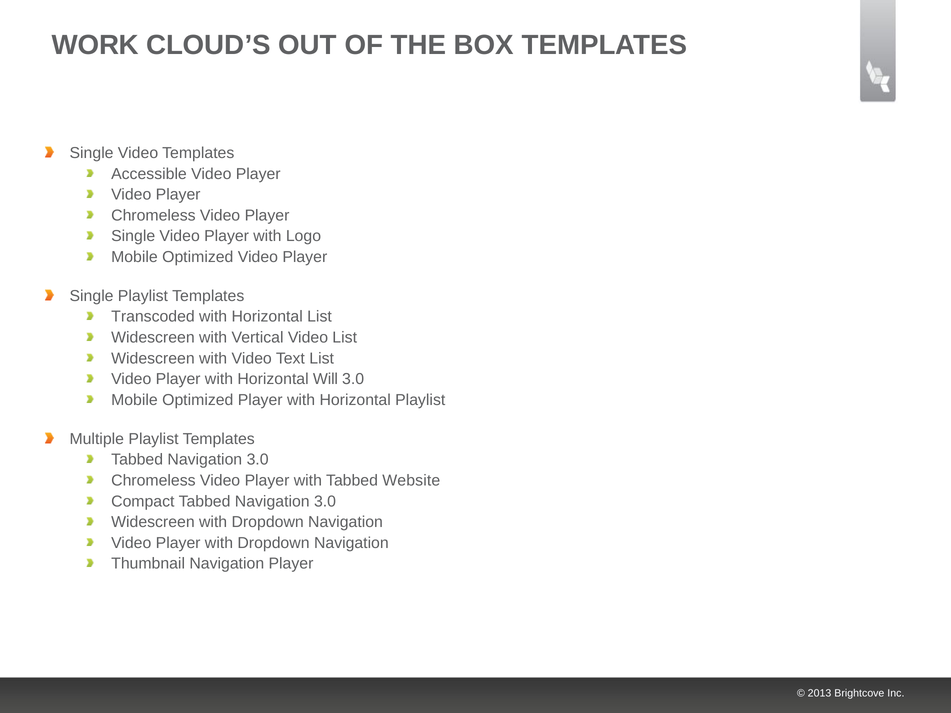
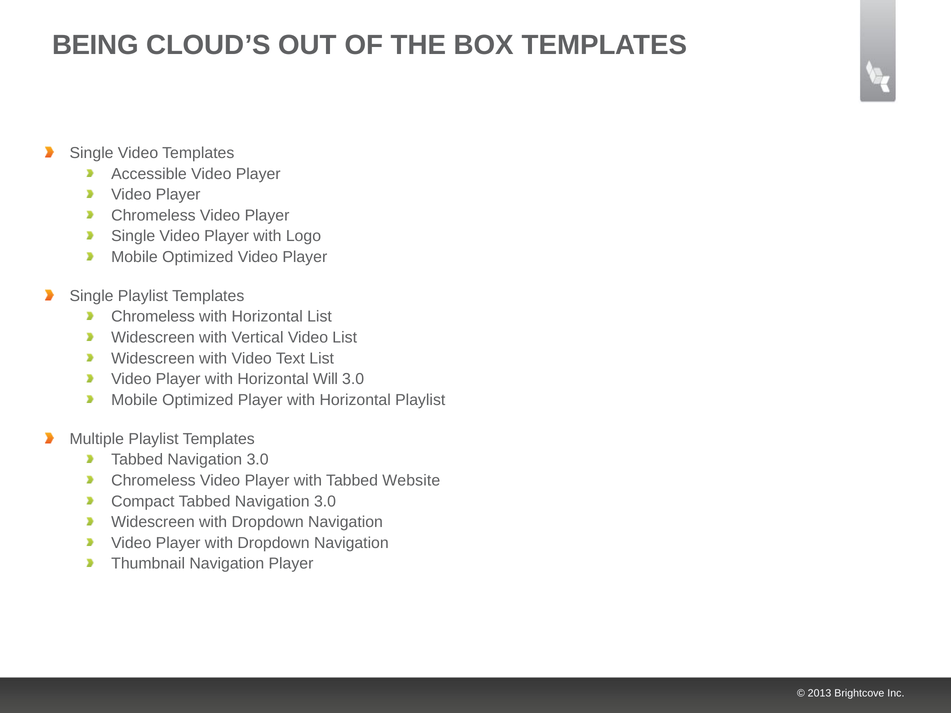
WORK: WORK -> BEING (95, 45)
Transcoded: Transcoded -> Chromeless (153, 317)
